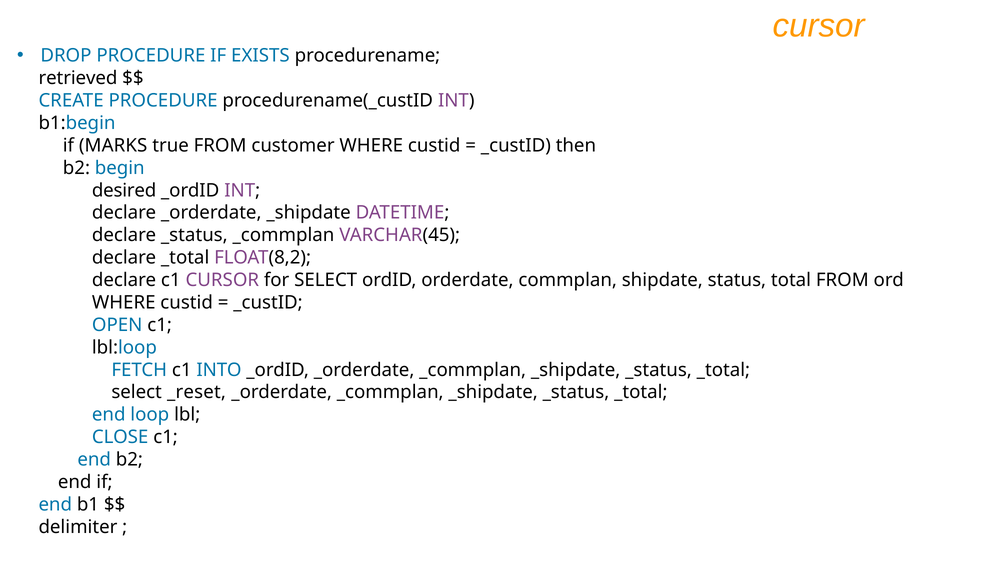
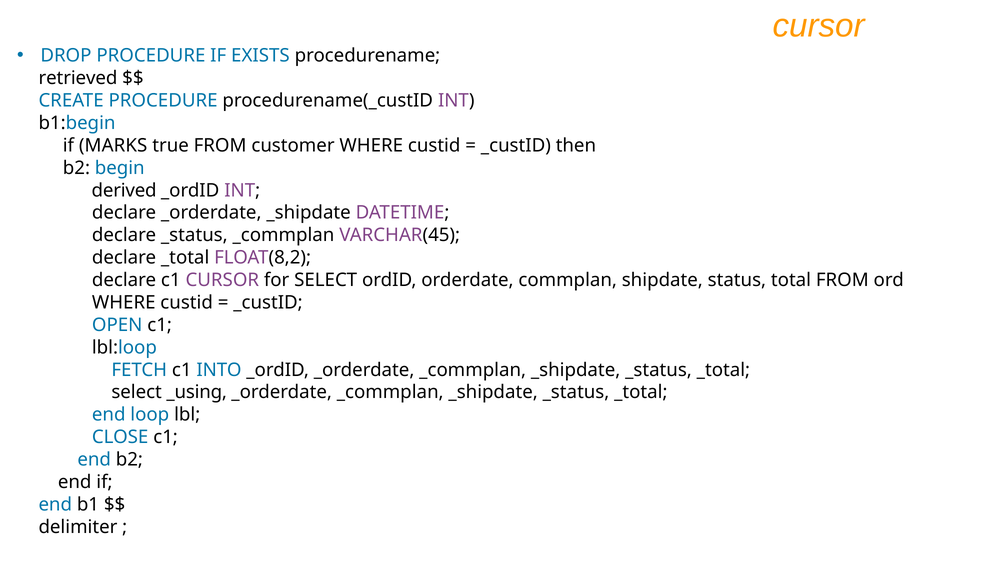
desired: desired -> derived (124, 190)
_reset: _reset -> _using (197, 392)
